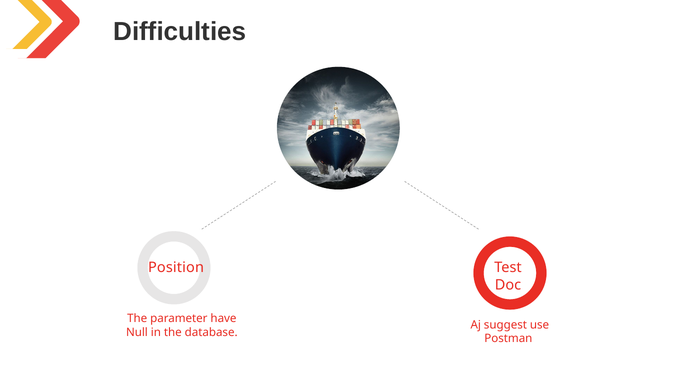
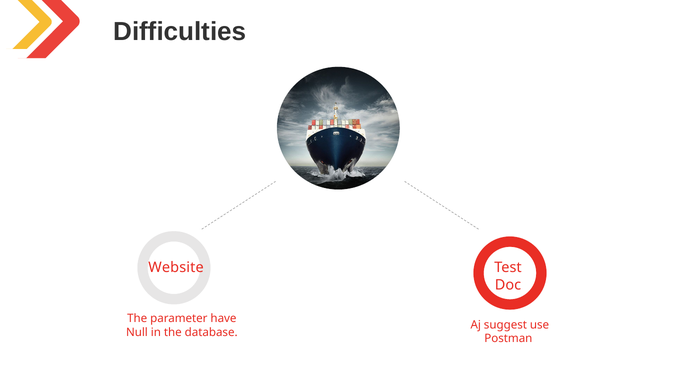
Position: Position -> Website (176, 268)
